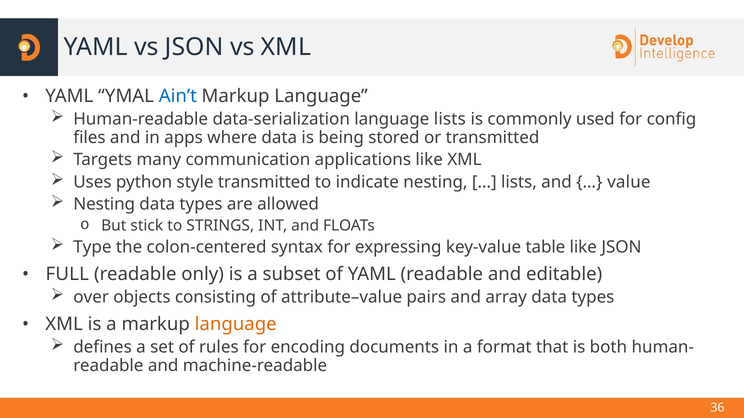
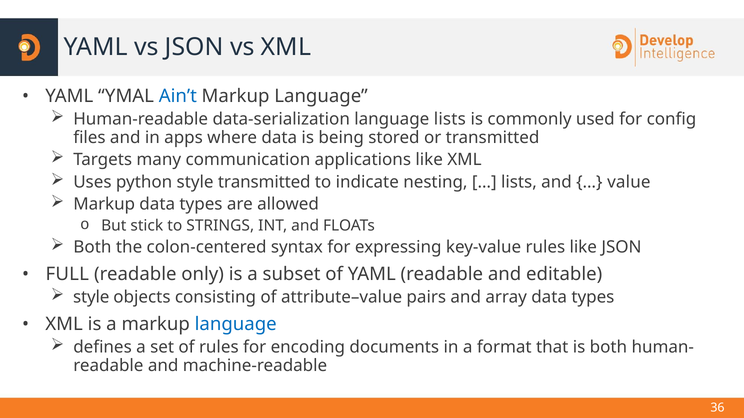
Nesting: Nesting -> Markup (104, 205)
Type: Type -> Both (92, 247)
key-value table: table -> rules (545, 247)
over: over -> style (91, 298)
language colour: orange -> blue (236, 325)
